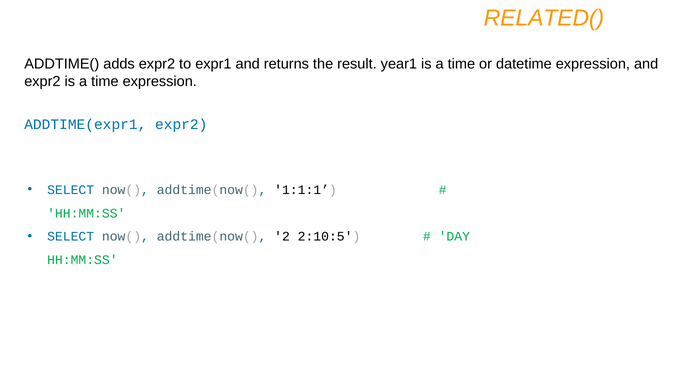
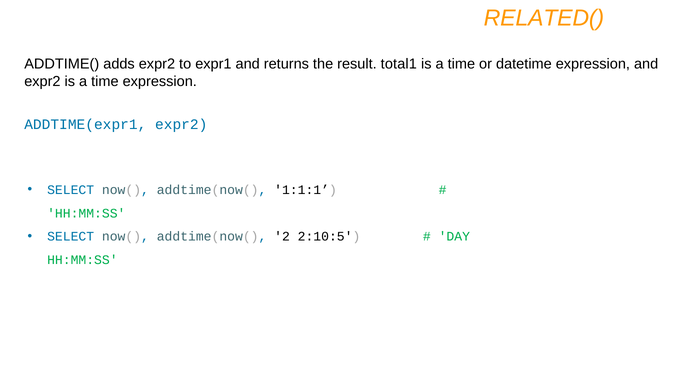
year1: year1 -> total1 (399, 64)
